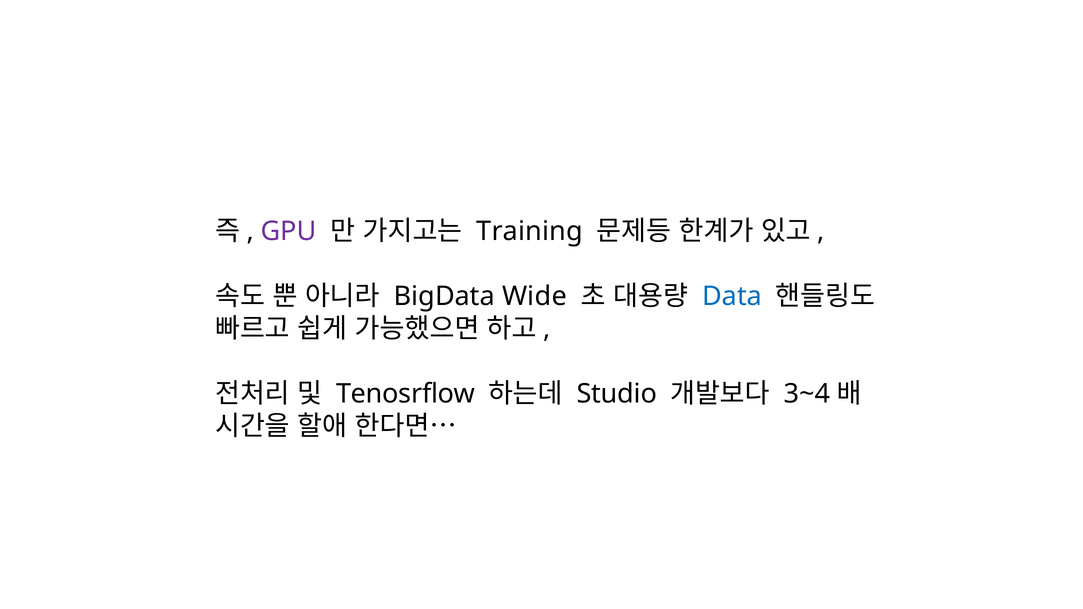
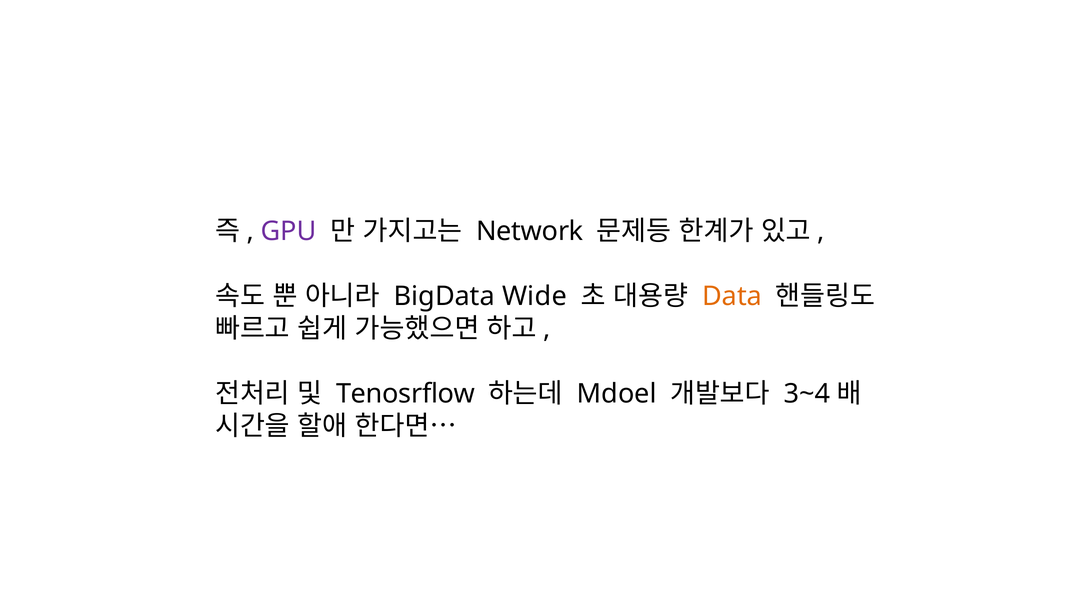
Training: Training -> Network (530, 232)
Data colour: blue -> orange (732, 296)
Studio: Studio -> Mdoel (617, 394)
